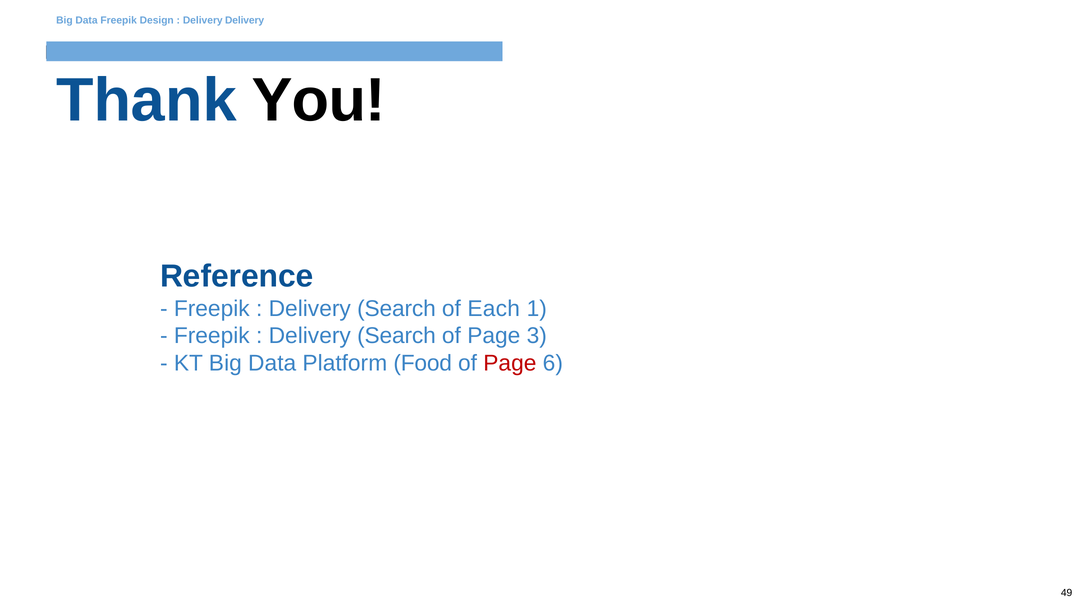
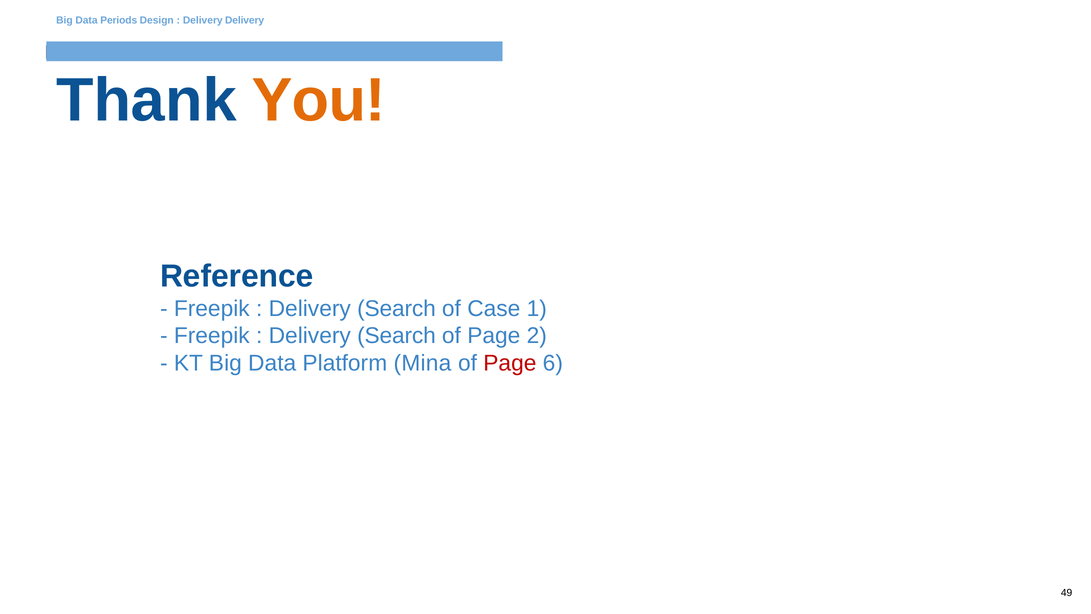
Data Freepik: Freepik -> Periods (119, 20)
You colour: black -> orange (319, 101)
Each: Each -> Case (494, 308)
3: 3 -> 2 (537, 336)
Food: Food -> Mina (422, 363)
